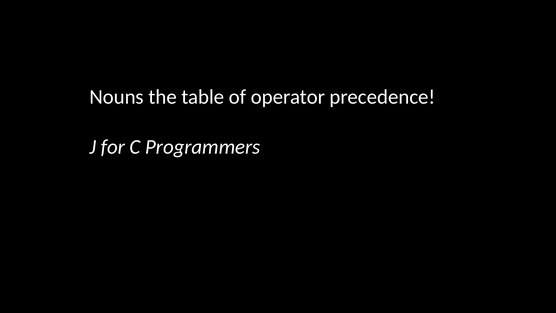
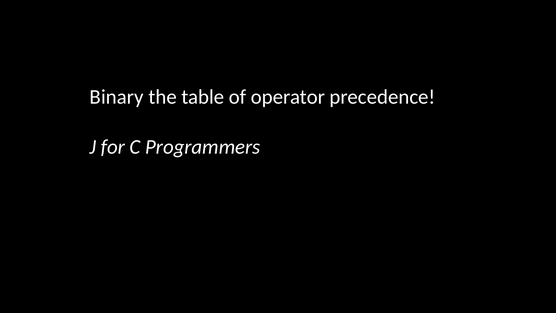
Nouns: Nouns -> Binary (117, 97)
